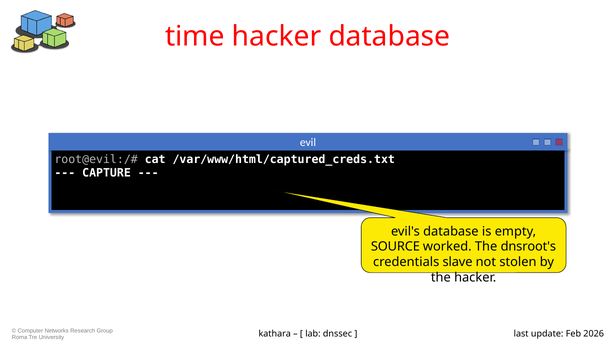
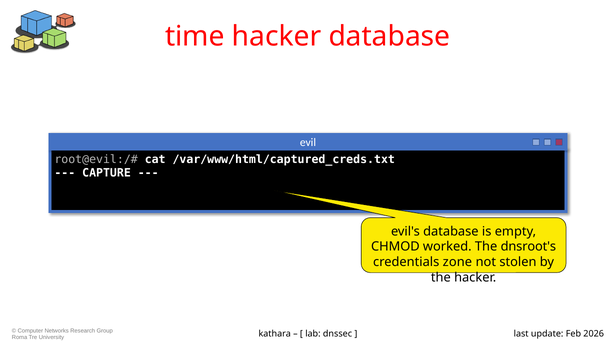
SOURCE: SOURCE -> CHMOD (395, 247)
slave: slave -> zone (457, 262)
